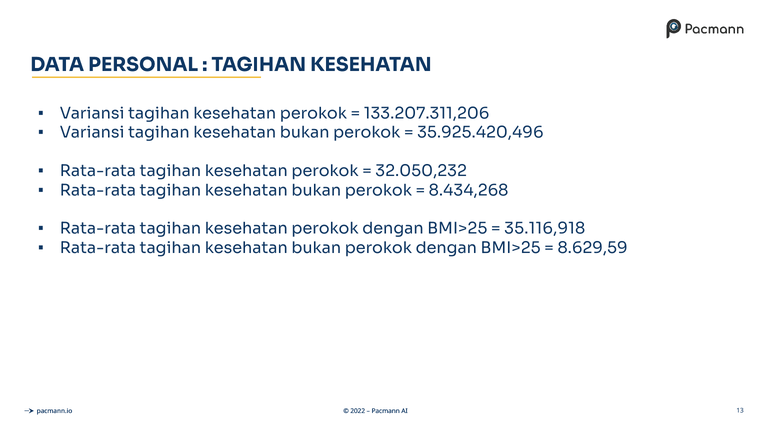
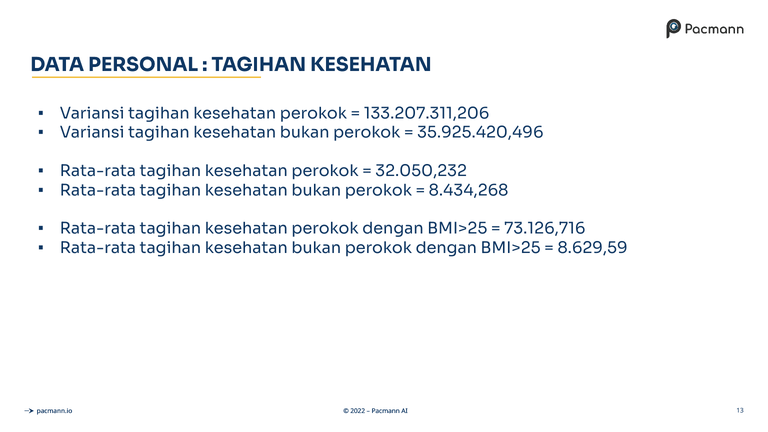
35.116,918: 35.116,918 -> 73.126,716 (545, 229)
